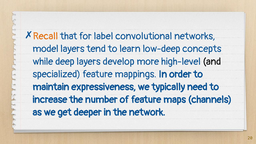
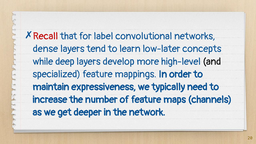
Recall colour: orange -> red (45, 36)
model: model -> dense (45, 49)
low-deep: low-deep -> low-later (161, 49)
